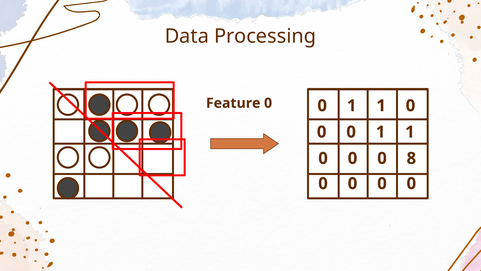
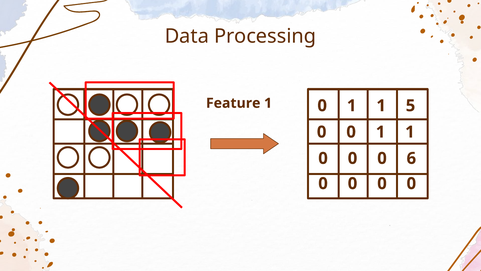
Feature 0: 0 -> 1 (268, 103)
0: 0 -> 5 (410, 106)
8: 8 -> 6 (411, 158)
